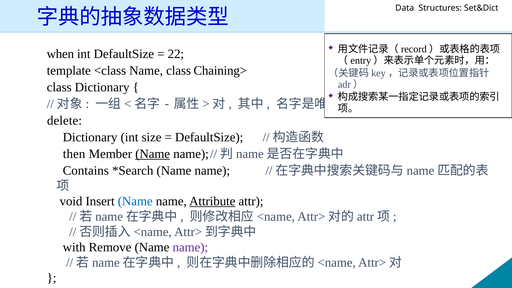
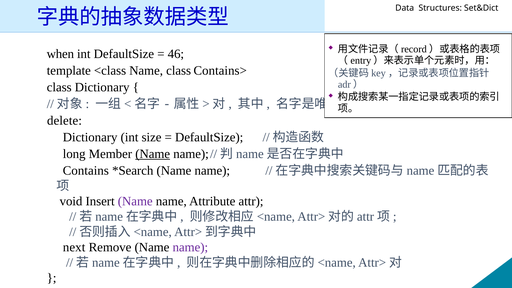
22: 22 -> 46 (176, 54)
Chaining>: Chaining> -> Contains> (220, 71)
then: then -> long (74, 154)
Name colour: blue -> purple (135, 201)
Attribute underline: present -> none (212, 201)
with: with -> next (74, 247)
